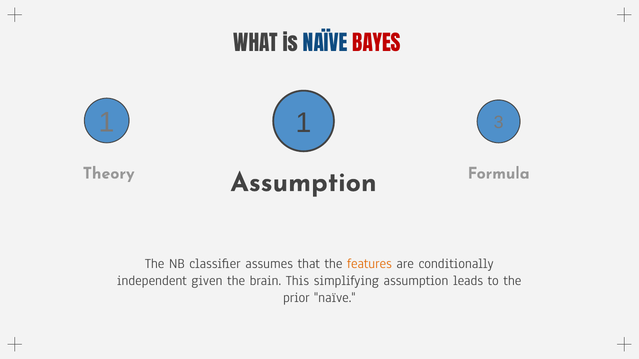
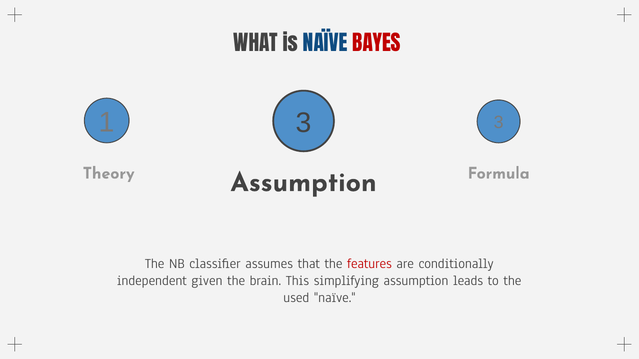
1 1: 1 -> 3 (304, 123)
features colour: orange -> red (370, 264)
prior: prior -> used (296, 298)
